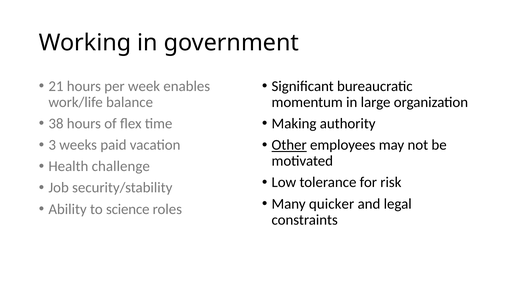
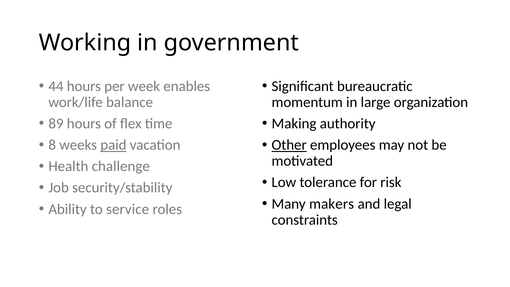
21: 21 -> 44 (56, 86)
38: 38 -> 89 (56, 124)
3: 3 -> 8 (52, 145)
paid underline: none -> present (113, 145)
quicker: quicker -> makers (332, 204)
science: science -> service (128, 209)
